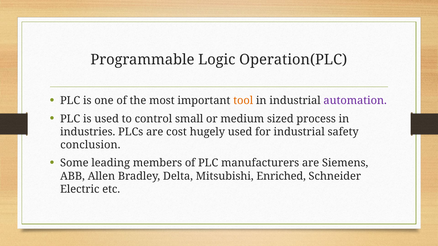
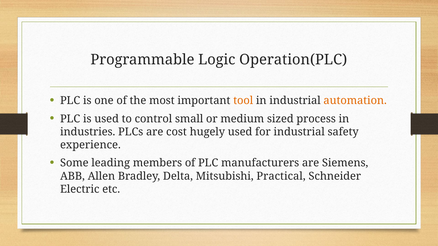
automation colour: purple -> orange (355, 101)
conclusion: conclusion -> experience (90, 145)
Enriched: Enriched -> Practical (281, 176)
